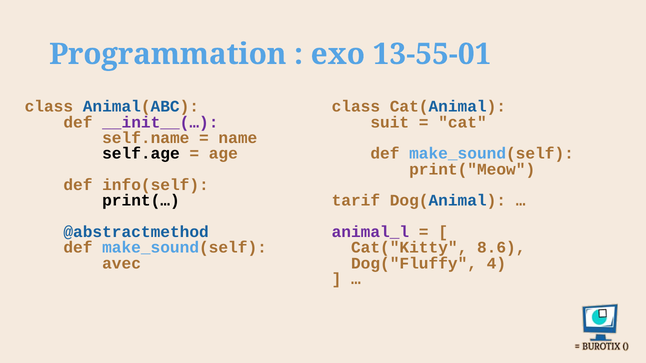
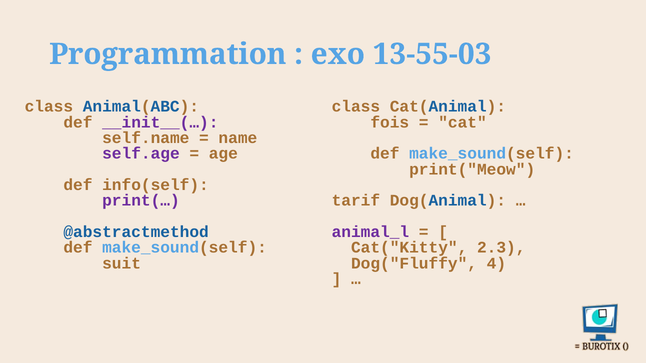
13-55-01: 13-55-01 -> 13-55-03 (432, 54)
suit: suit -> fois (390, 122)
self.age colour: black -> purple (141, 154)
print(… colour: black -> purple (141, 201)
8.6: 8.6 -> 2.3 (501, 248)
avec: avec -> suit (122, 264)
